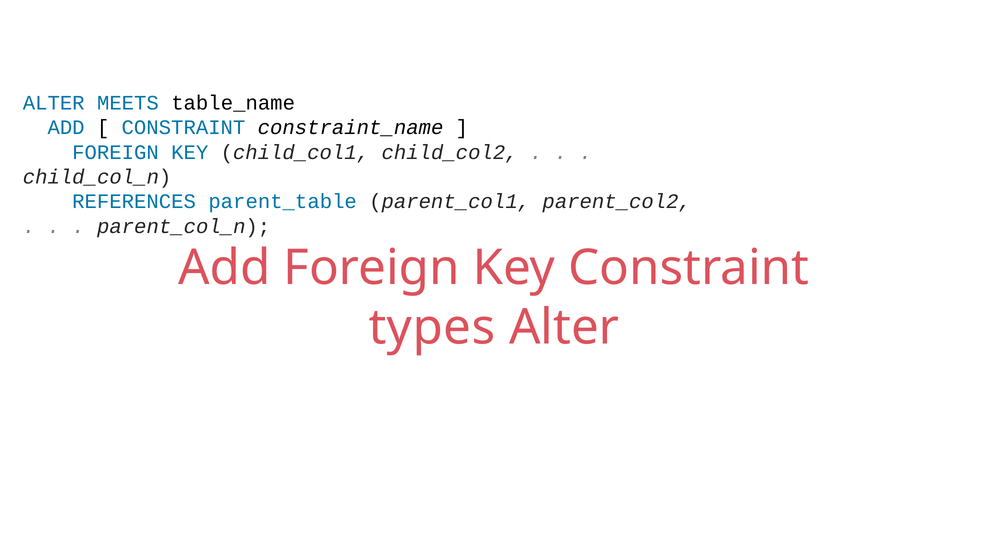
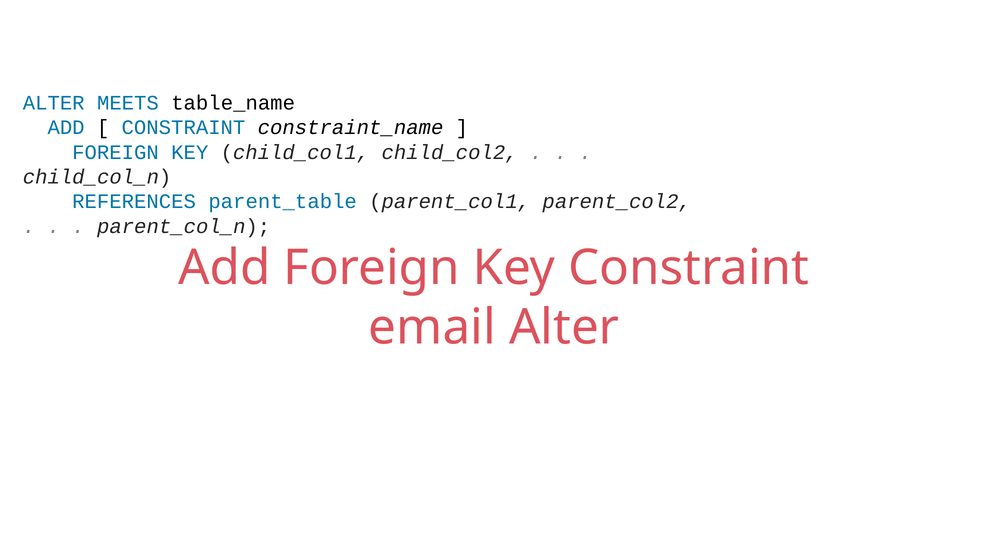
types: types -> email (432, 327)
